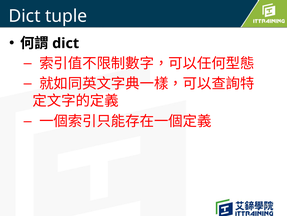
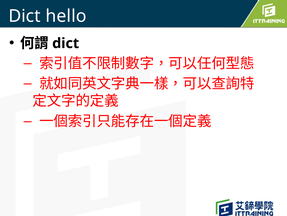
tuple: tuple -> hello (66, 16)
